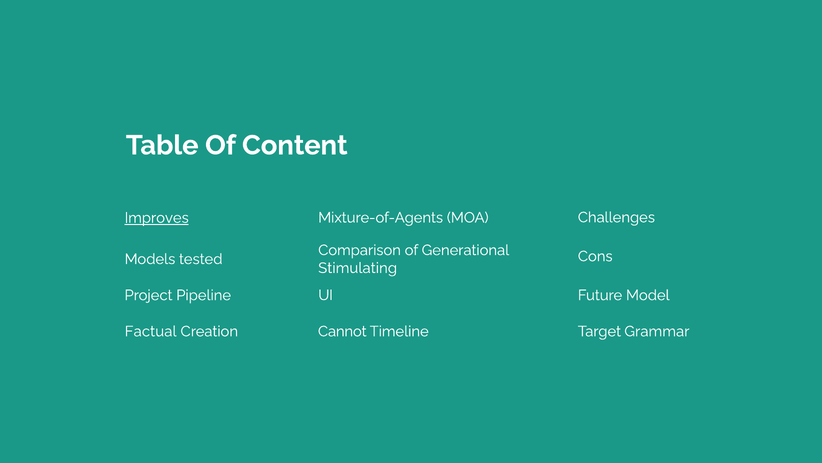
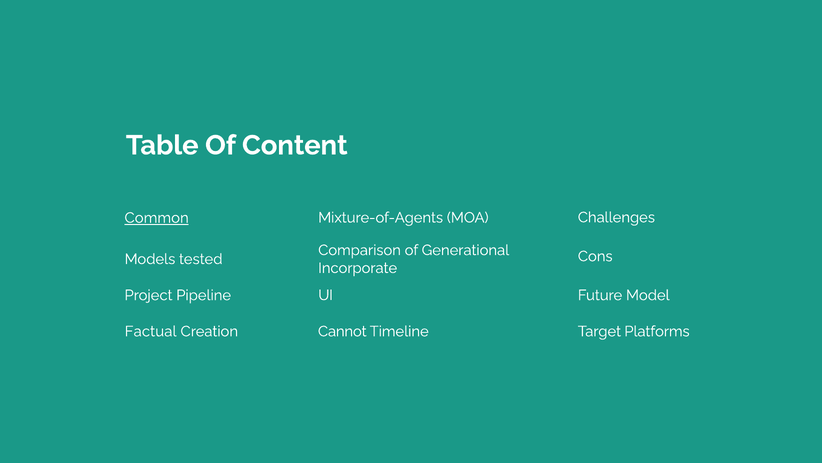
Improves: Improves -> Common (157, 218)
Stimulating: Stimulating -> Incorporate (358, 268)
Grammar: Grammar -> Platforms (657, 331)
